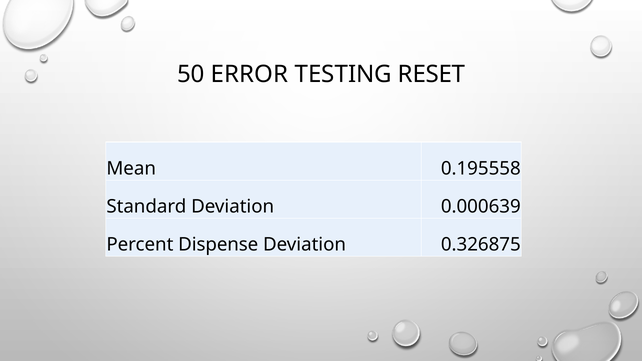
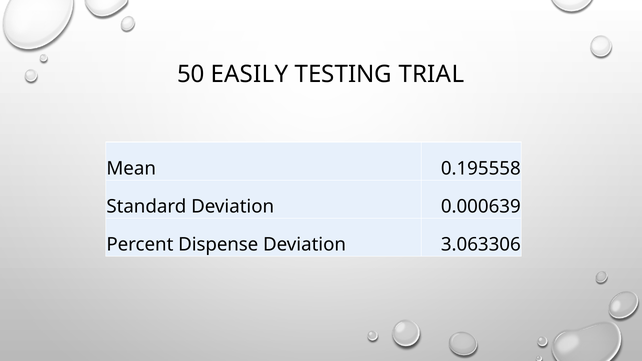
ERROR: ERROR -> EASILY (250, 74)
RESET: RESET -> TRIAL (431, 74)
0.326875: 0.326875 -> 3.063306 (481, 245)
